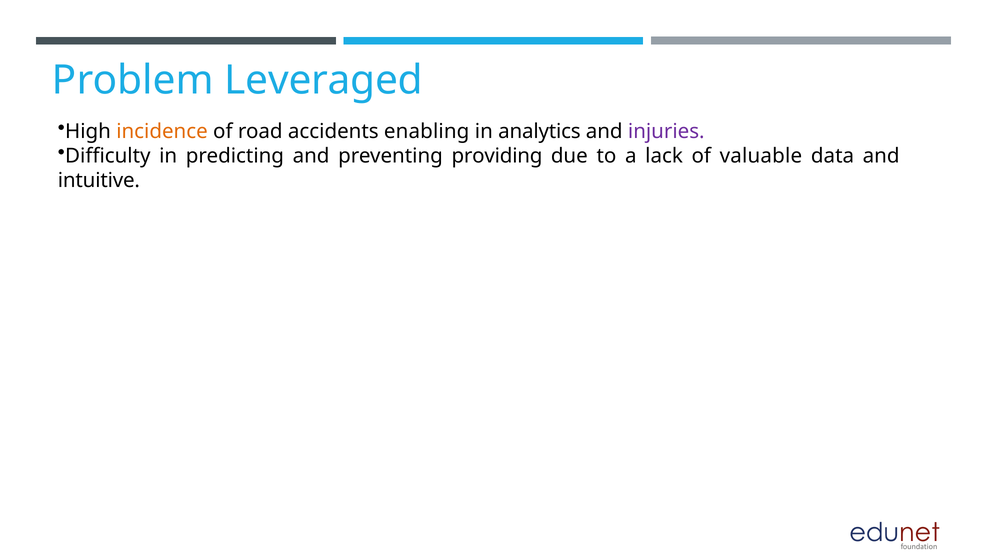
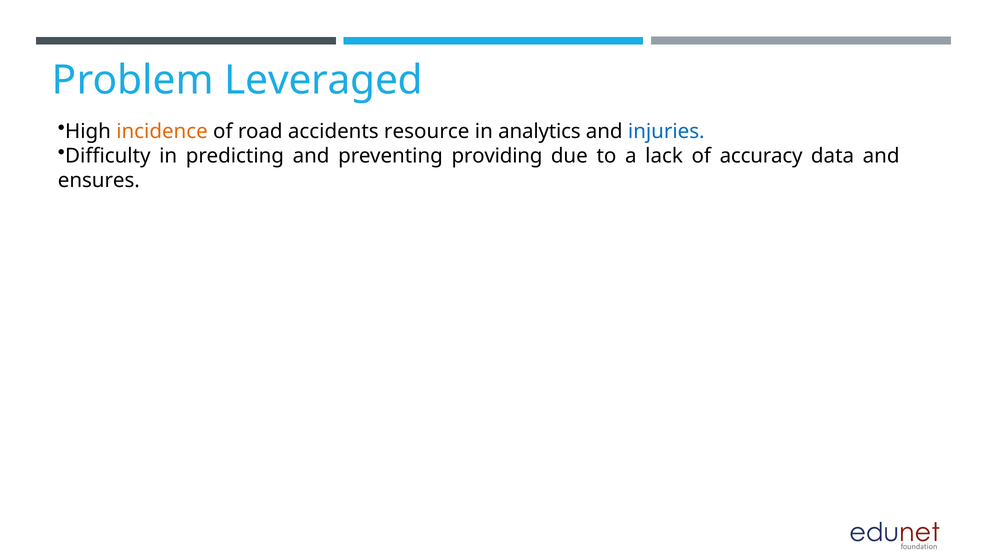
enabling: enabling -> resource (427, 131)
injuries colour: purple -> blue (666, 131)
valuable: valuable -> accuracy (761, 156)
intuitive: intuitive -> ensures (99, 181)
